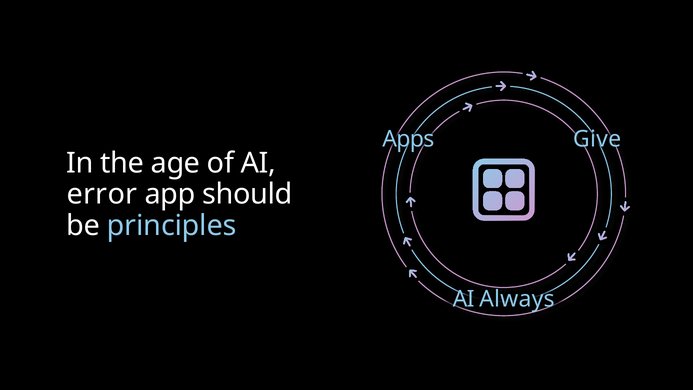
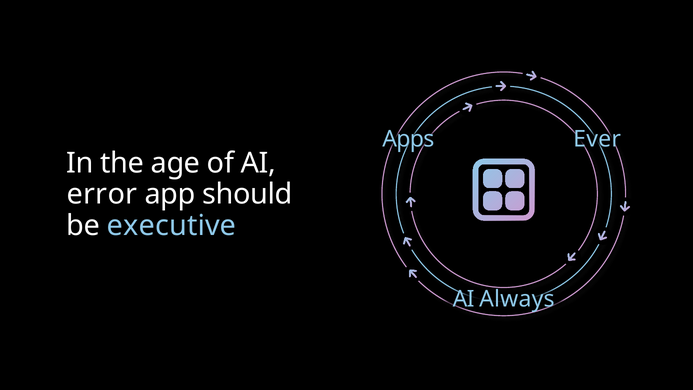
Give: Give -> Ever (597, 139)
principles: principles -> executive (172, 225)
